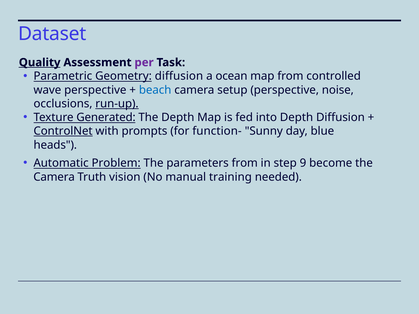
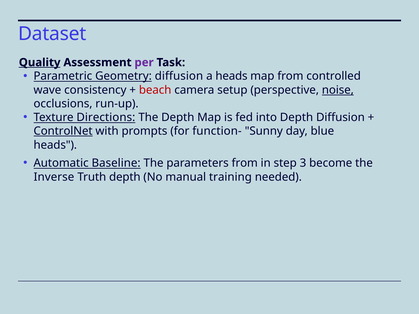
a ocean: ocean -> heads (232, 76)
wave perspective: perspective -> consistency (95, 90)
beach colour: blue -> red (155, 90)
noise underline: none -> present (338, 90)
run-up underline: present -> none (117, 104)
Generated: Generated -> Directions (106, 118)
Problem: Problem -> Baseline (116, 163)
9: 9 -> 3 (303, 163)
Camera: Camera -> Inverse (54, 177)
Truth vision: vision -> depth (125, 177)
